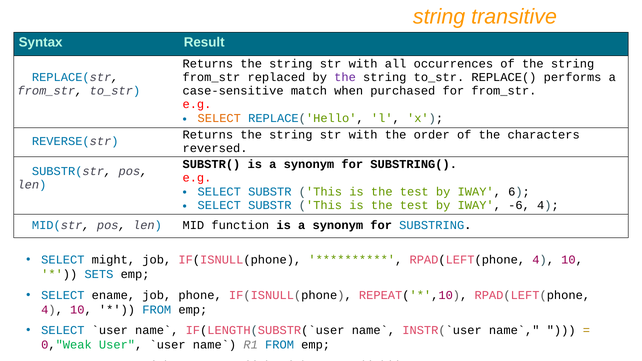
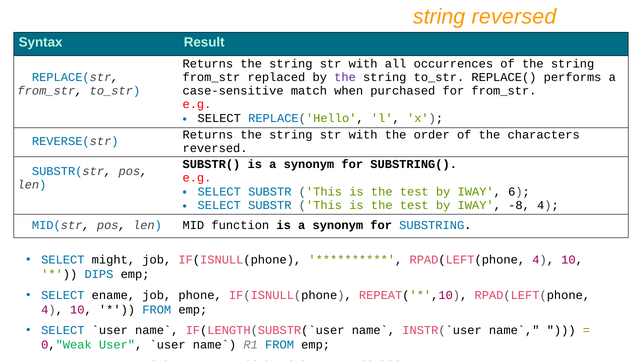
string transitive: transitive -> reversed (514, 17)
SELECT colour: orange -> black (219, 118)
-6: -6 -> -8 (519, 205)
SETS: SETS -> DIPS (99, 274)
